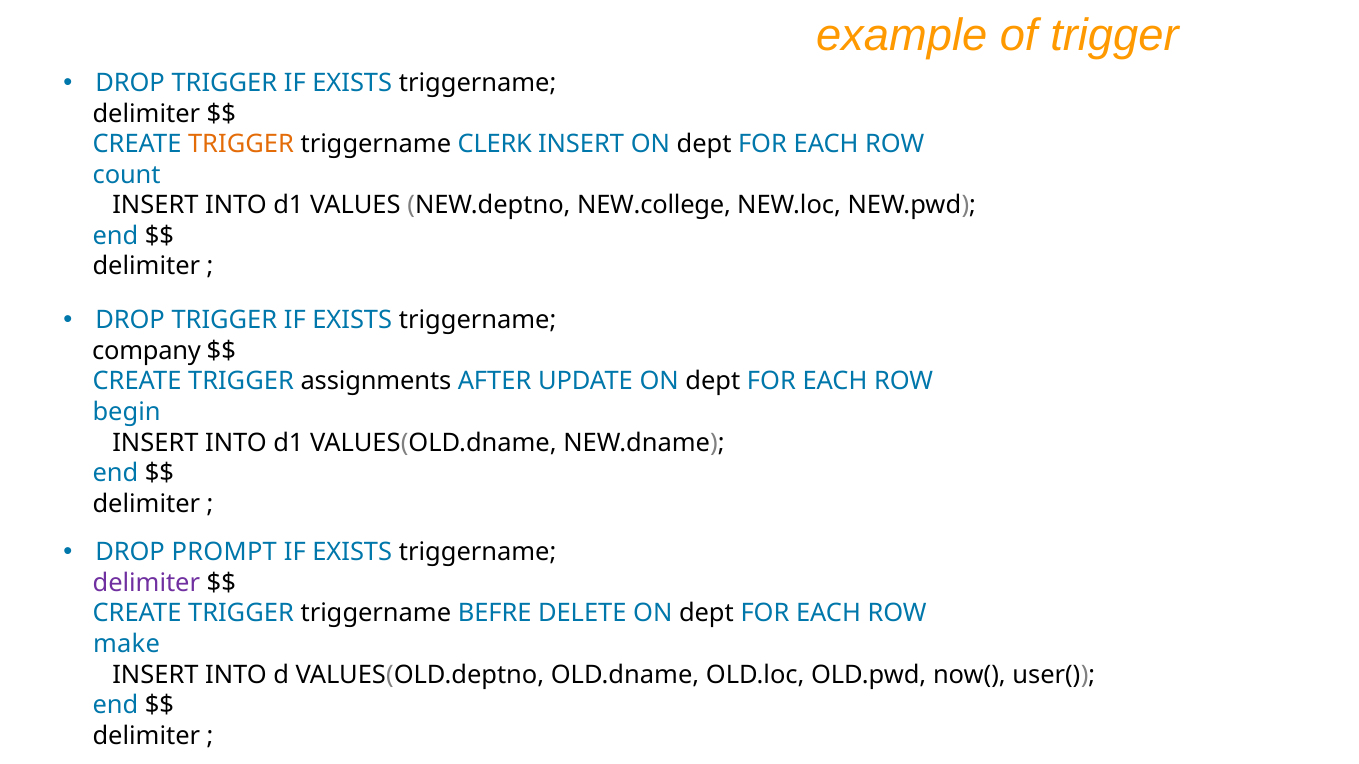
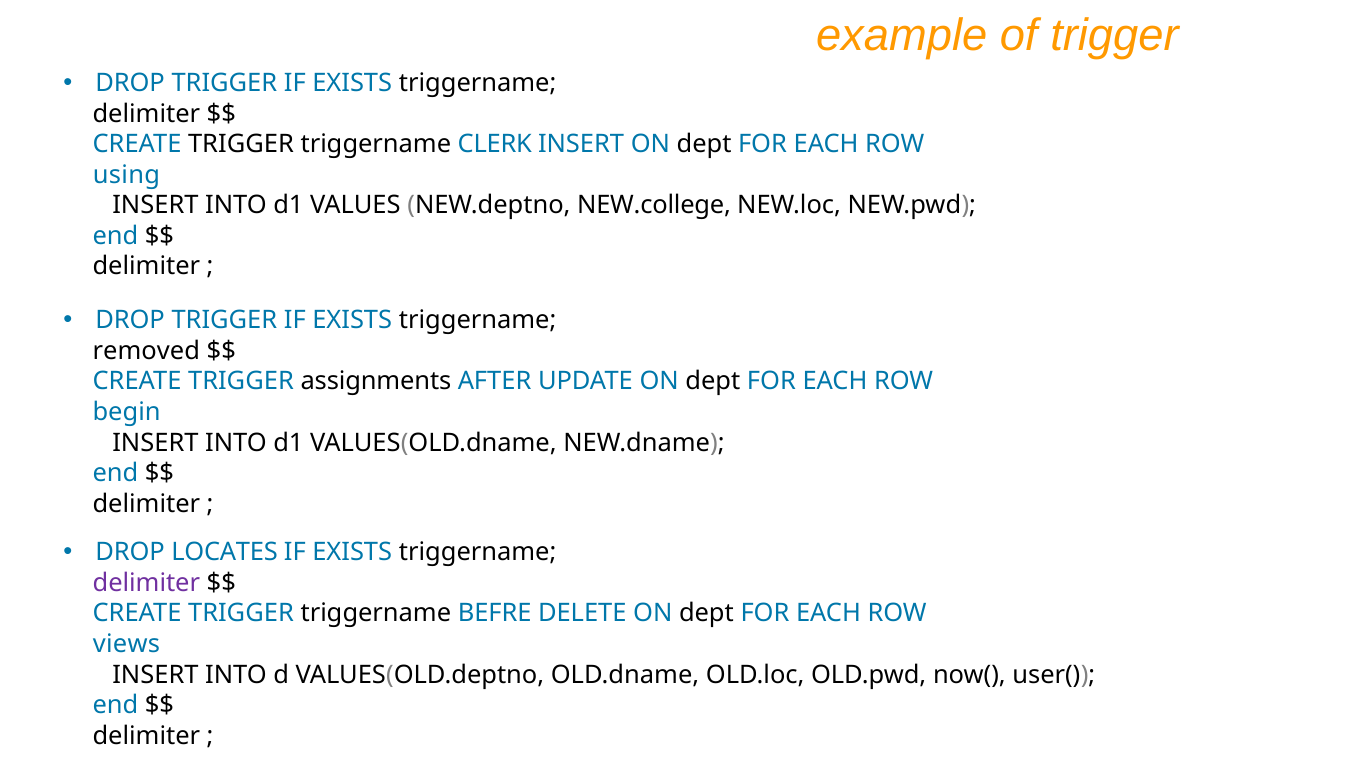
TRIGGER colour: orange -> black (241, 144)
count: count -> using (126, 175)
company: company -> removed (146, 351)
PROMPT: PROMPT -> LOCATES (225, 553)
make: make -> views (126, 645)
